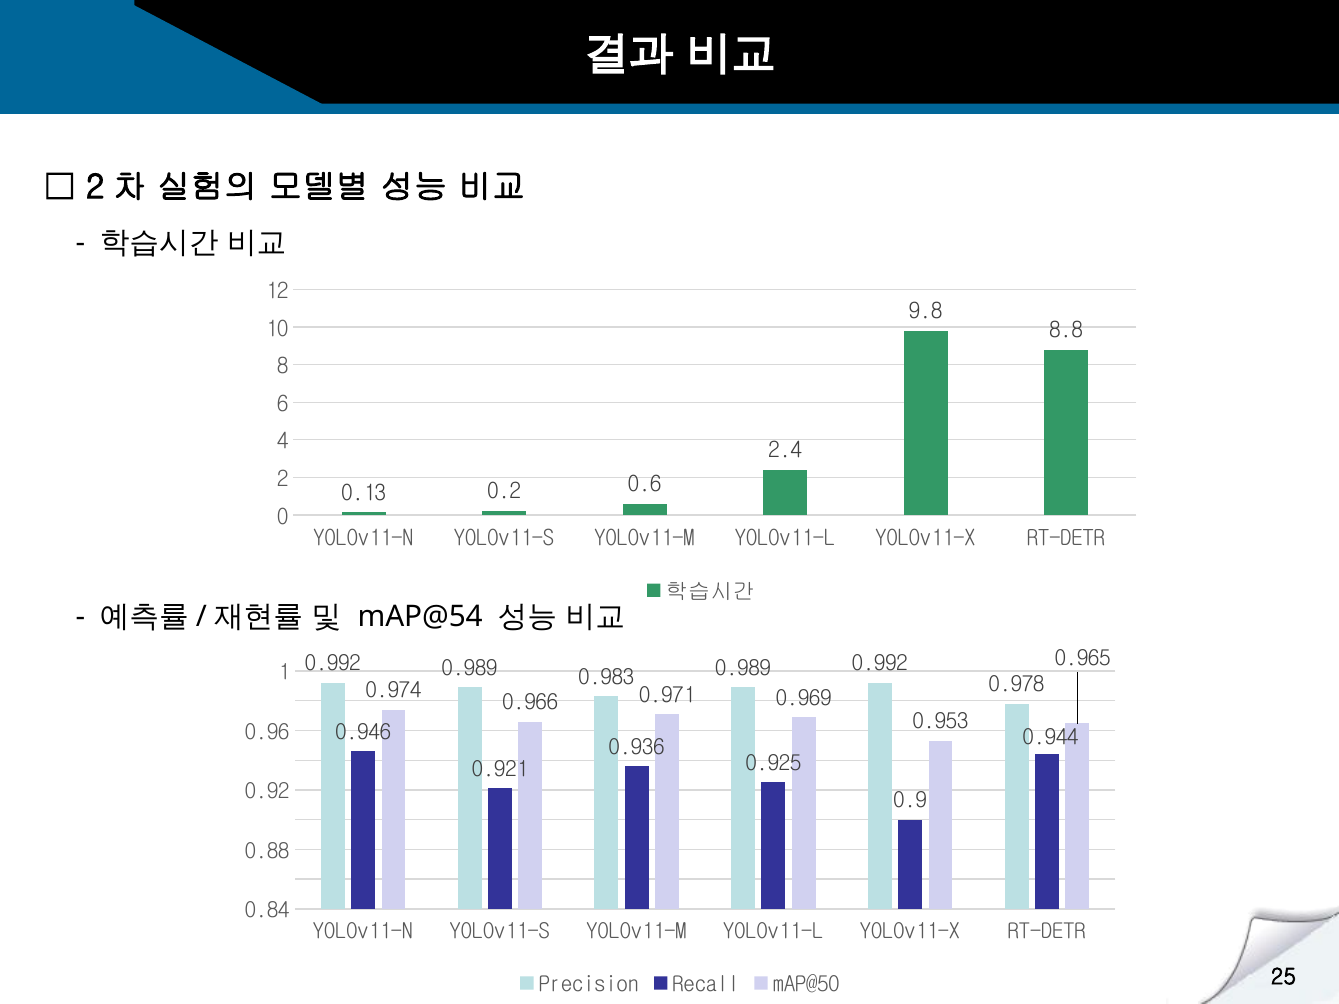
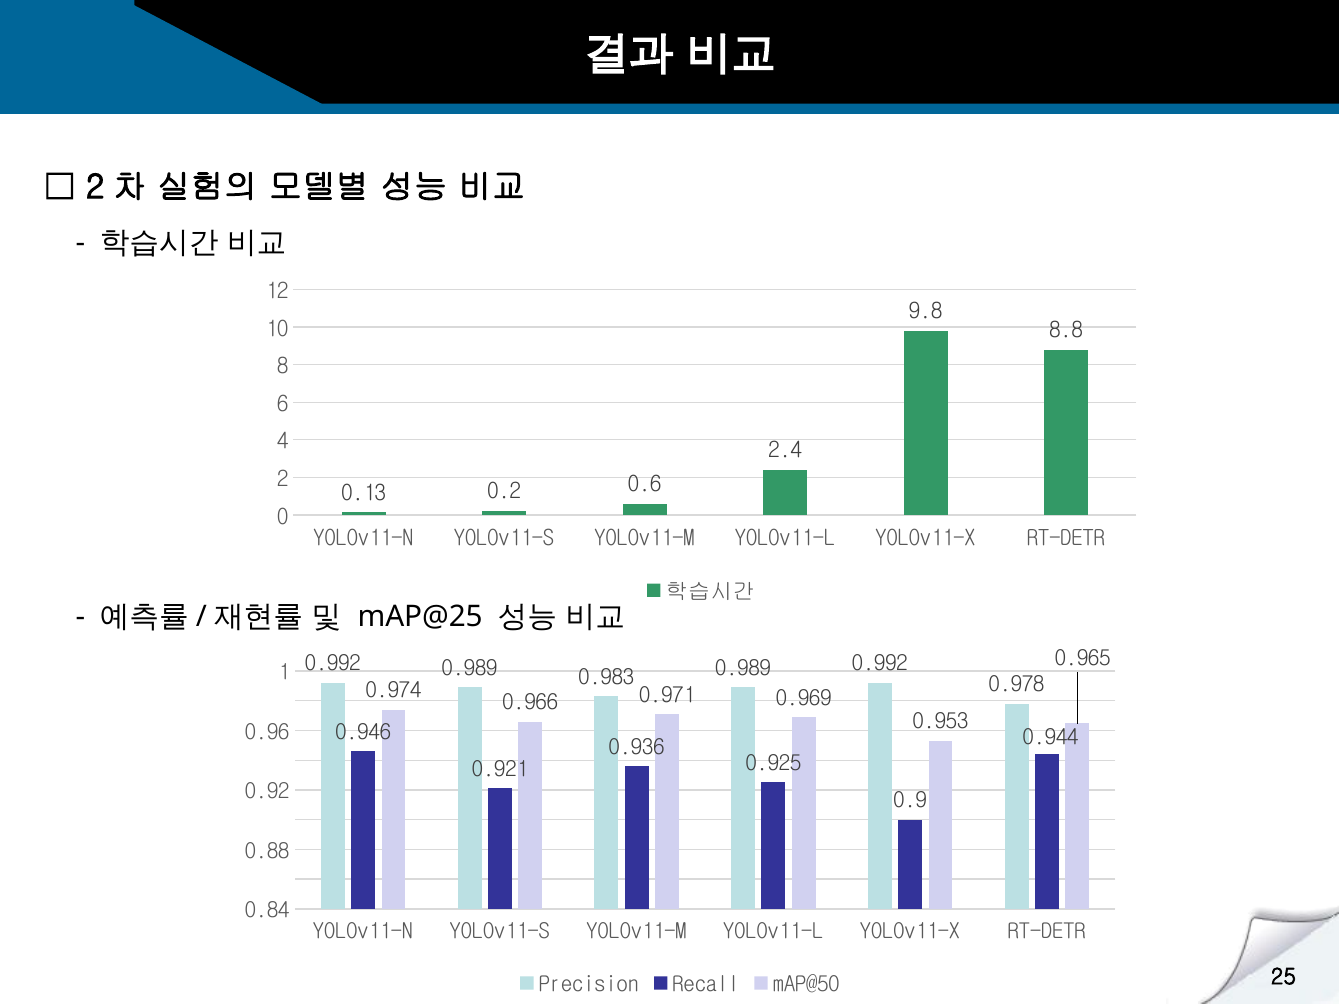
mAP@54: mAP@54 -> mAP@25 (420, 617)
